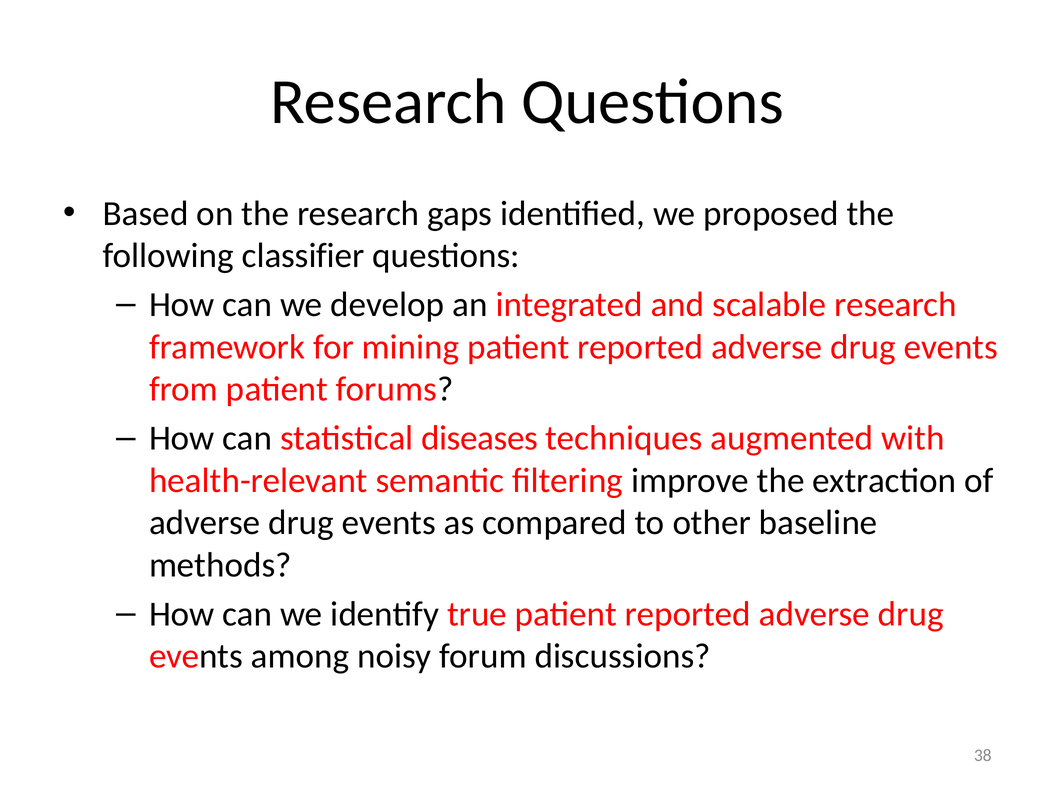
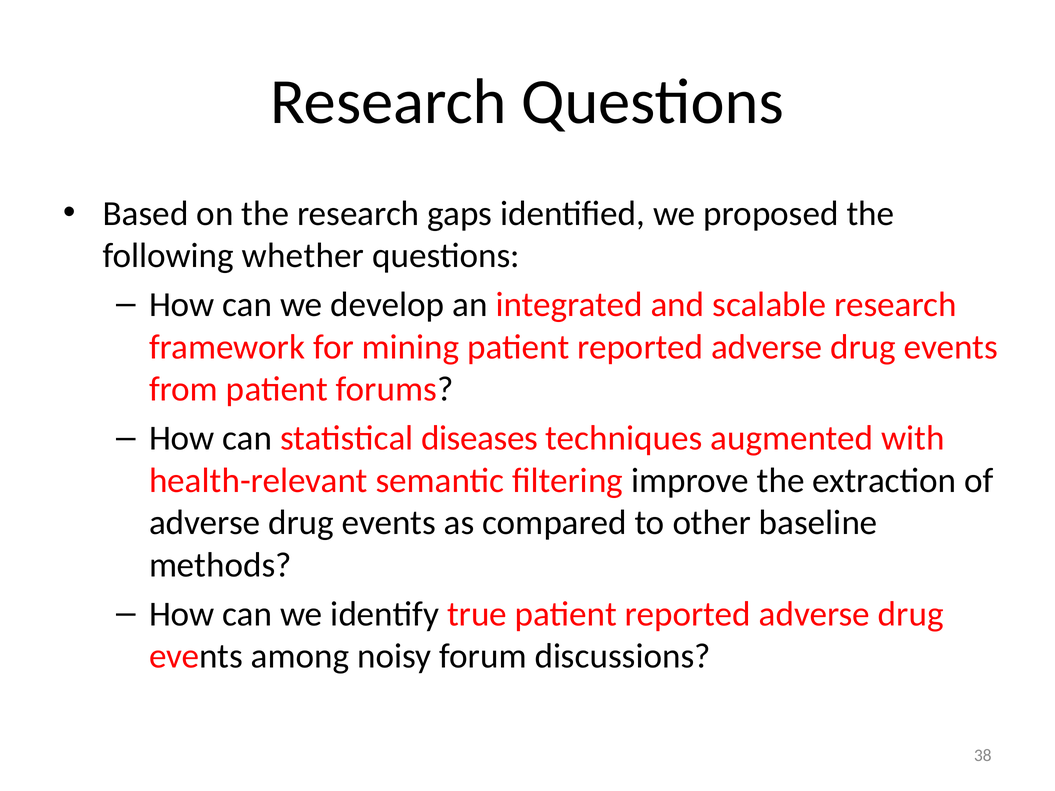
classifier: classifier -> whether (303, 256)
